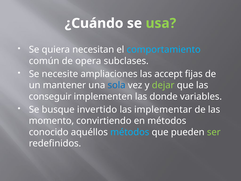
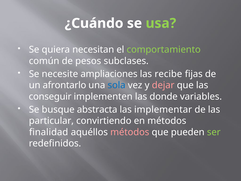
comportamiento colour: light blue -> light green (164, 50)
opera: opera -> pesos (88, 61)
accept: accept -> recibe (168, 74)
mantener: mantener -> afrontarlo (64, 85)
dejar colour: light green -> pink (163, 85)
invertido: invertido -> abstracta (97, 110)
momento: momento -> particular (51, 121)
conocido: conocido -> finalidad (49, 132)
métodos colour: light blue -> pink (130, 132)
